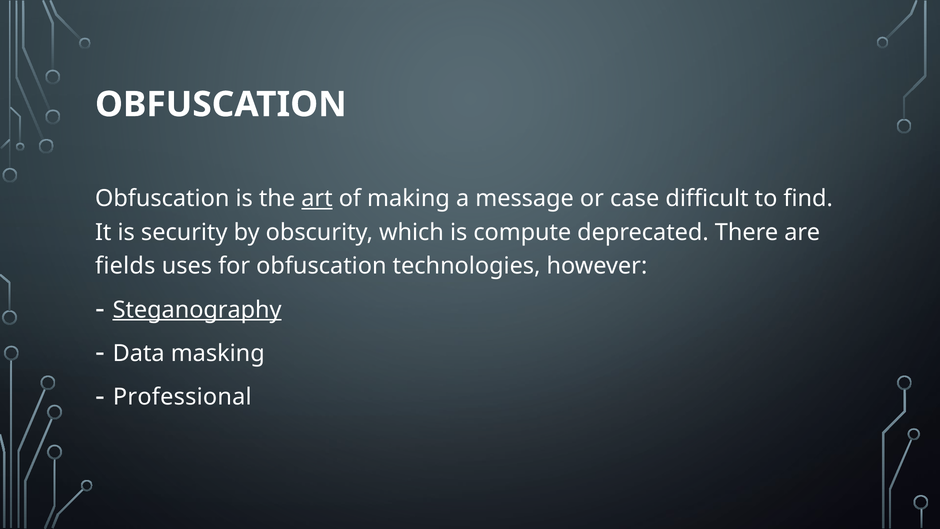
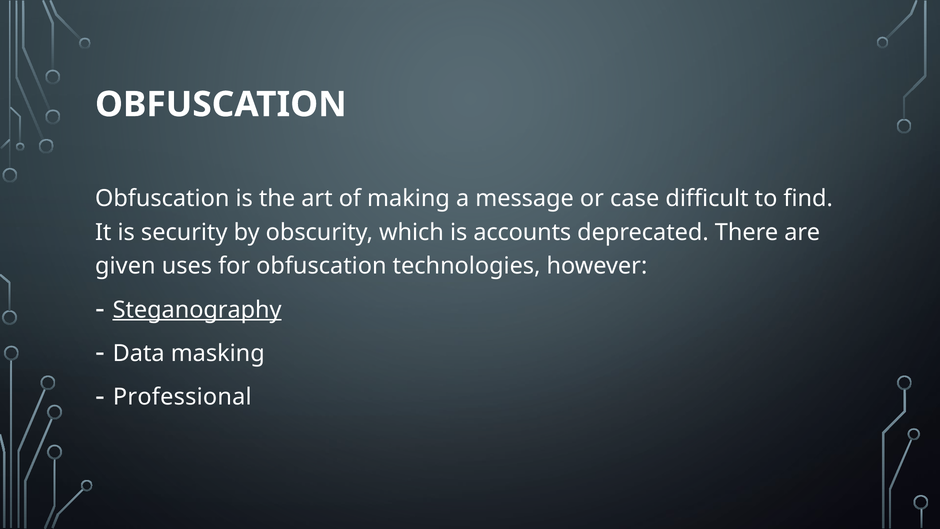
art underline: present -> none (317, 198)
compute: compute -> accounts (522, 232)
fields: fields -> given (125, 266)
